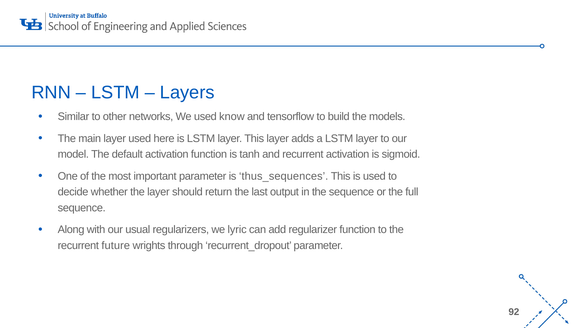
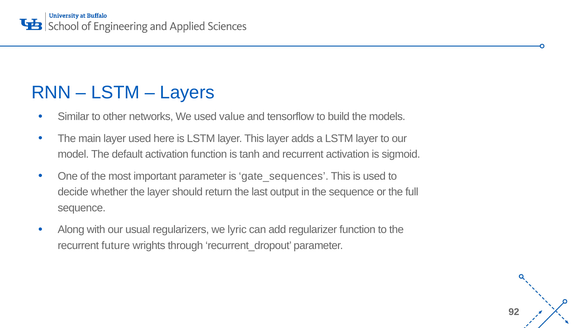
know: know -> value (232, 117)
thus_sequences: thus_sequences -> gate_sequences (284, 176)
